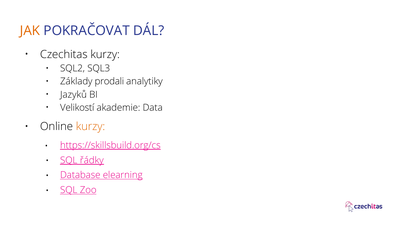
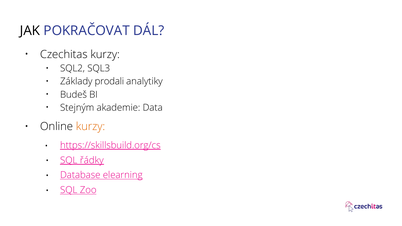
JAK colour: orange -> black (30, 31)
Jazyků: Jazyků -> Budeš (73, 95)
Velikostí: Velikostí -> Stejným (77, 108)
